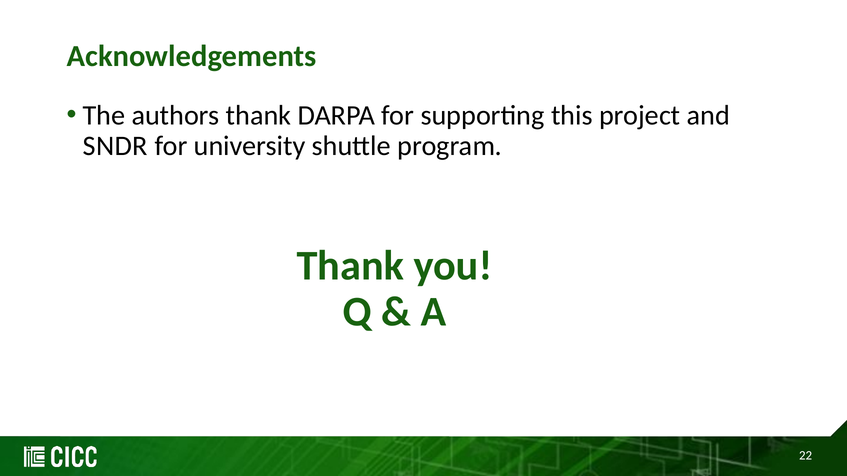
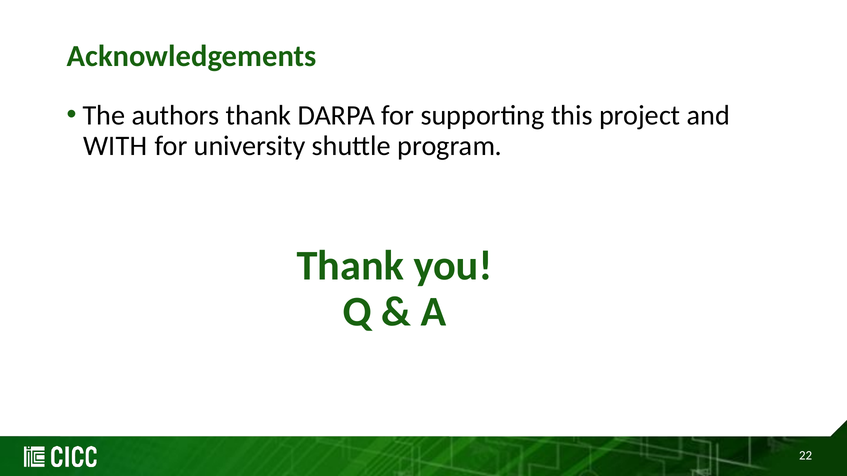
SNDR: SNDR -> WITH (115, 146)
